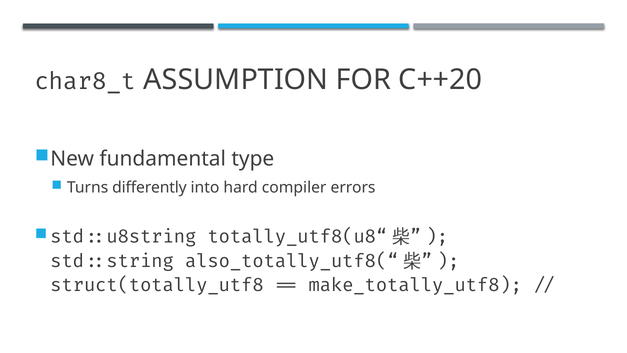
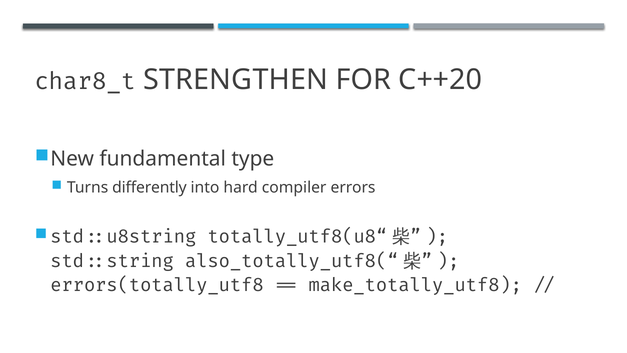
ASSUMPTION: ASSUMPTION -> STRENGTHEN (236, 80)
struct(totally_utf8: struct(totally_utf8 -> errors(totally_utf8 (157, 285)
